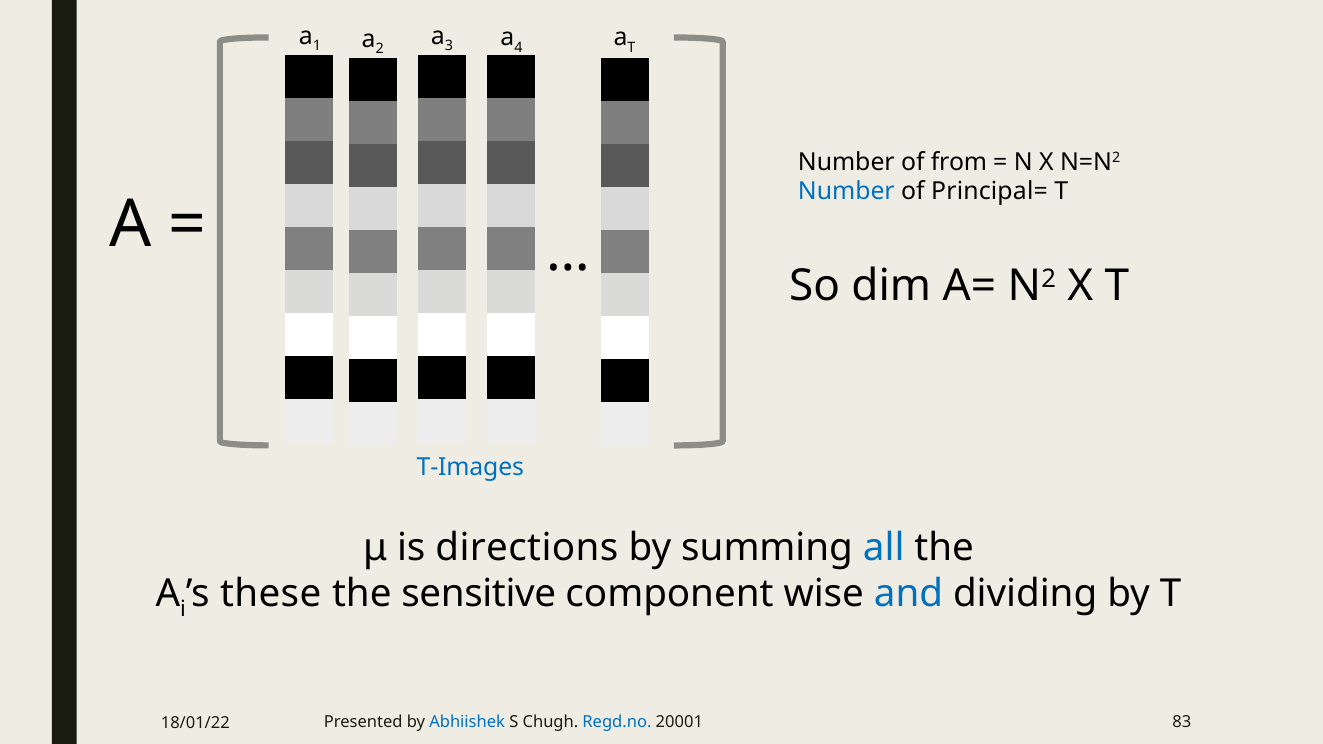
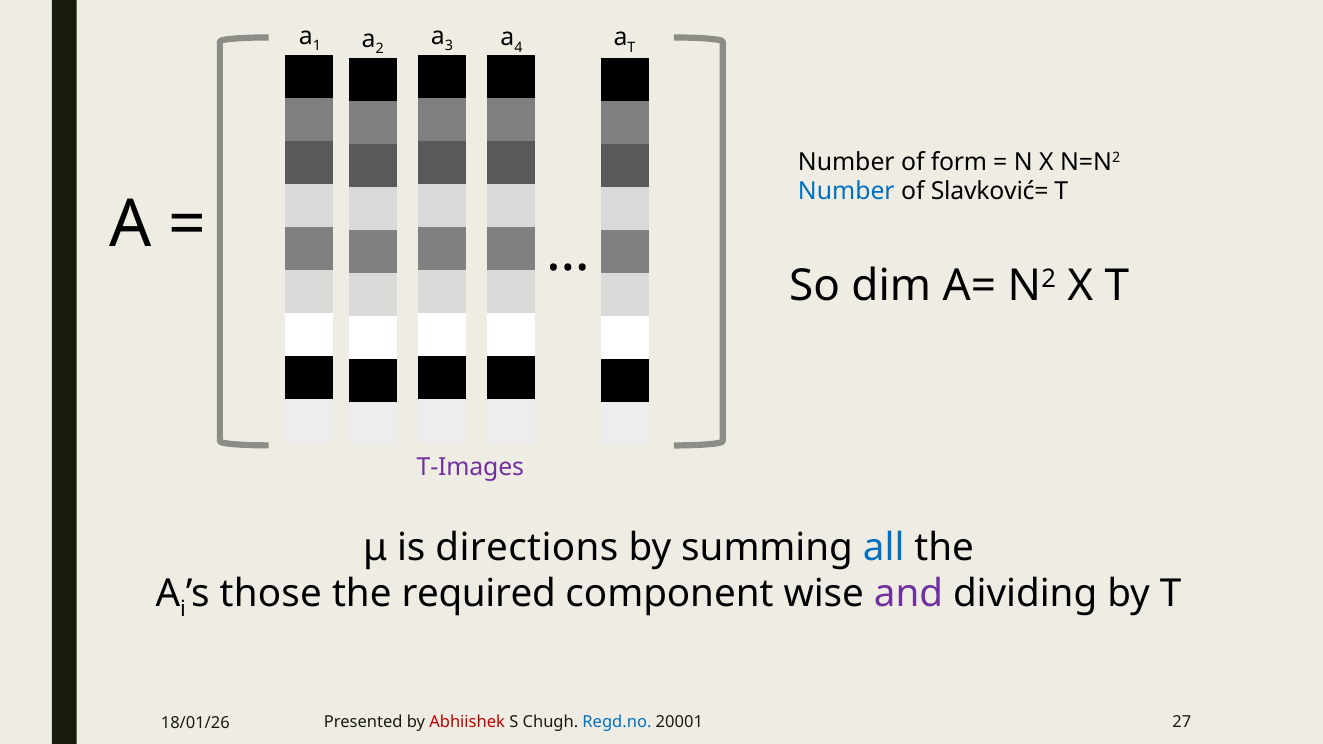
from: from -> form (959, 162)
Principal=: Principal= -> Slavković= (990, 192)
T-Images colour: blue -> purple (470, 467)
these: these -> those (271, 594)
sensitive: sensitive -> required (479, 594)
and colour: blue -> purple (909, 594)
Abhiishek colour: blue -> red (467, 722)
83: 83 -> 27 (1182, 722)
18/01/22: 18/01/22 -> 18/01/26 (195, 723)
